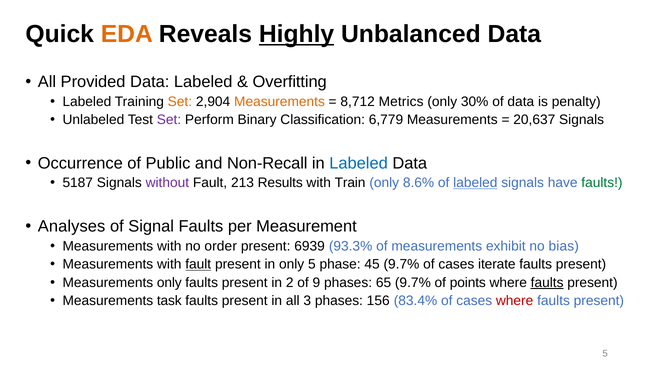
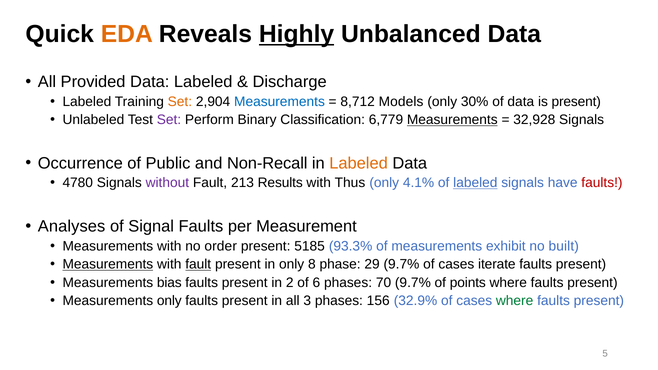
Overfitting: Overfitting -> Discharge (290, 82)
Measurements colour: orange -> blue (279, 102)
Metrics: Metrics -> Models (401, 102)
is penalty: penalty -> present (576, 102)
Measurements underline: none -> present (452, 120)
20,637: 20,637 -> 32,928 (534, 120)
Labeled colour: blue -> orange (359, 163)
5187: 5187 -> 4780 (78, 183)
Train: Train -> Thus (350, 183)
8.6%: 8.6% -> 4.1% (419, 183)
faults colour: green -> red (602, 183)
6939: 6939 -> 5185 (310, 246)
bias: bias -> built (564, 246)
Measurements underline: none -> present (108, 264)
only 5: 5 -> 8 (312, 264)
45: 45 -> 29 (372, 264)
Measurements only: only -> bias (169, 283)
9: 9 -> 6 (316, 283)
65: 65 -> 70 (384, 283)
faults underline: present -> none (547, 283)
Measurements task: task -> only (169, 301)
83.4%: 83.4% -> 32.9% (416, 301)
where colour: red -> green (515, 301)
